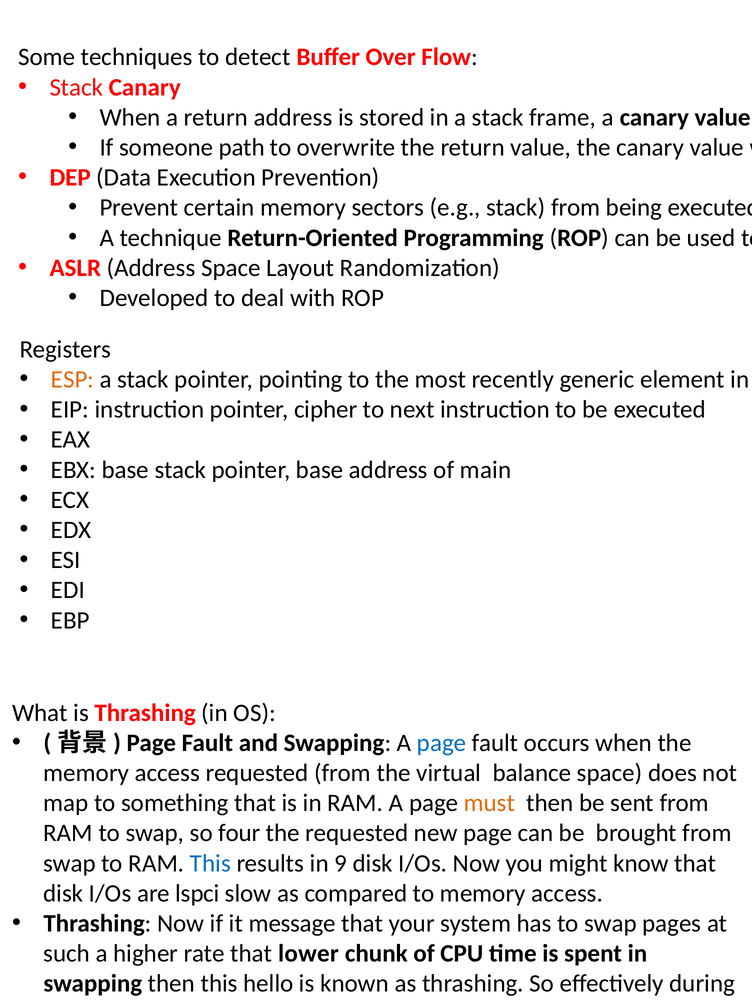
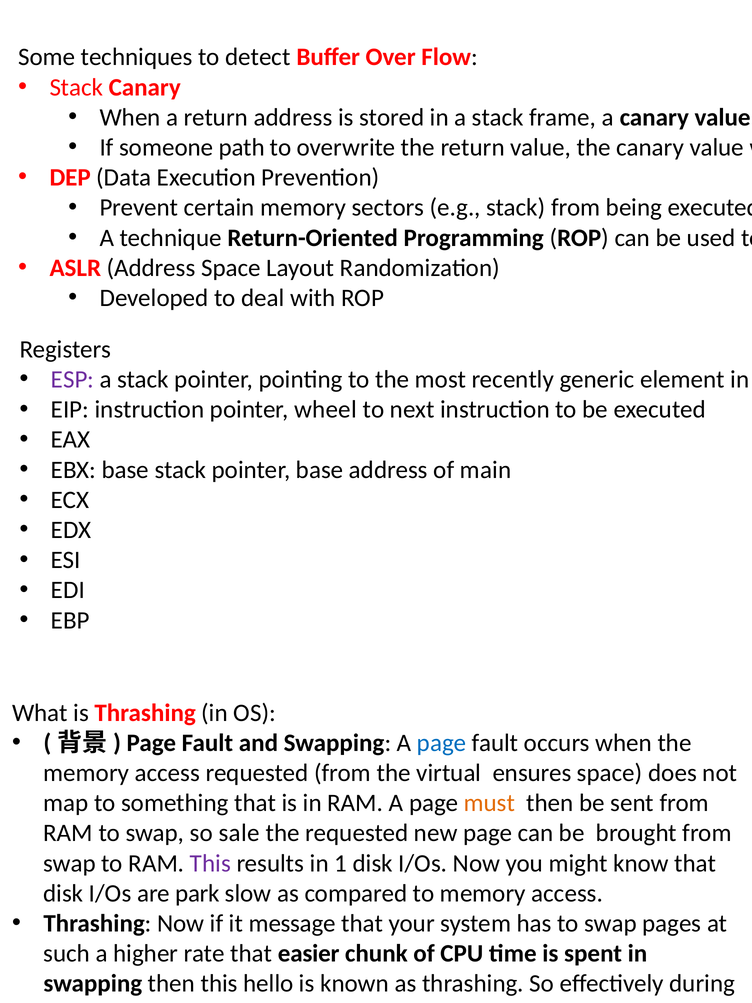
ESP colour: orange -> purple (73, 379)
cipher: cipher -> wheel (325, 409)
balance: balance -> ensures (532, 773)
four: four -> sale (239, 833)
This colour: blue -> purple (210, 863)
9: 9 -> 1 (341, 863)
lspci: lspci -> park (198, 893)
lower: lower -> easier (309, 953)
